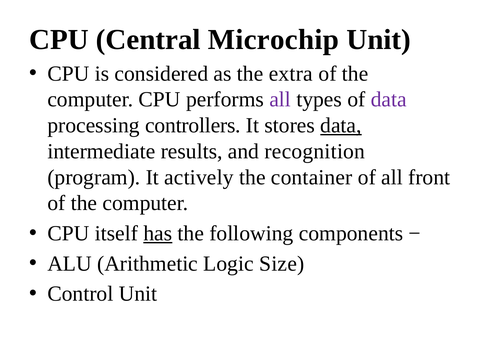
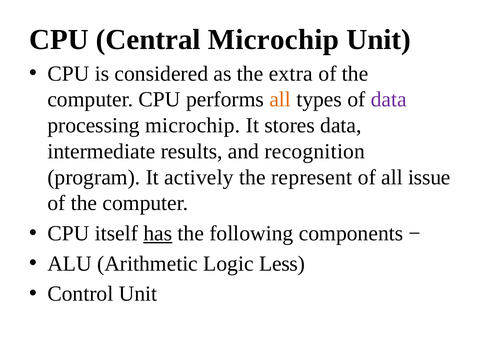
all colour: purple -> orange (280, 100)
processing controllers: controllers -> microchip (193, 126)
data underline: present -> none (341, 126)
container: container -> represent (312, 178)
front: front -> issue (429, 178)
Size: Size -> Less (282, 264)
